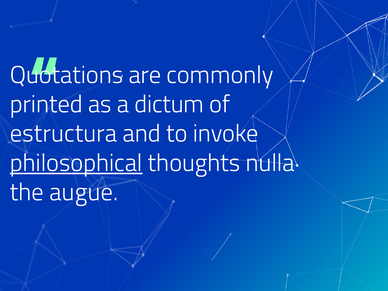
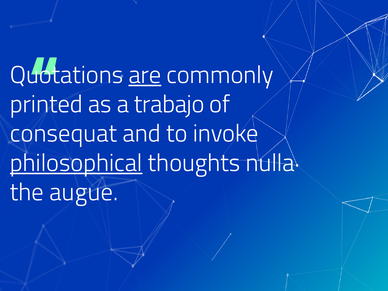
are underline: none -> present (145, 75)
dictum: dictum -> trabajo (169, 104)
estructura: estructura -> consequat (64, 134)
